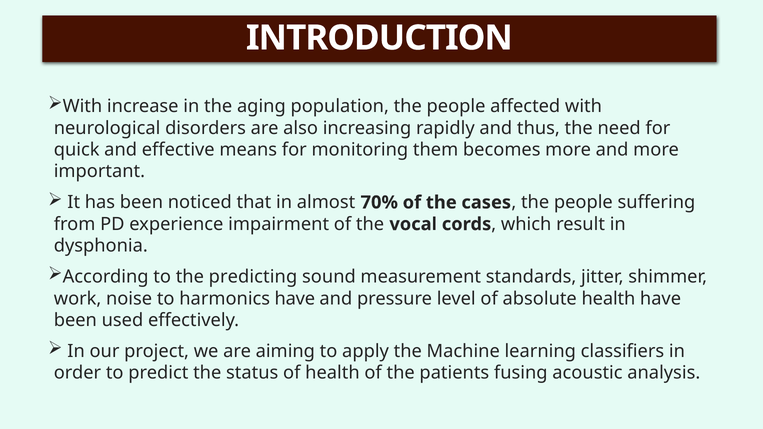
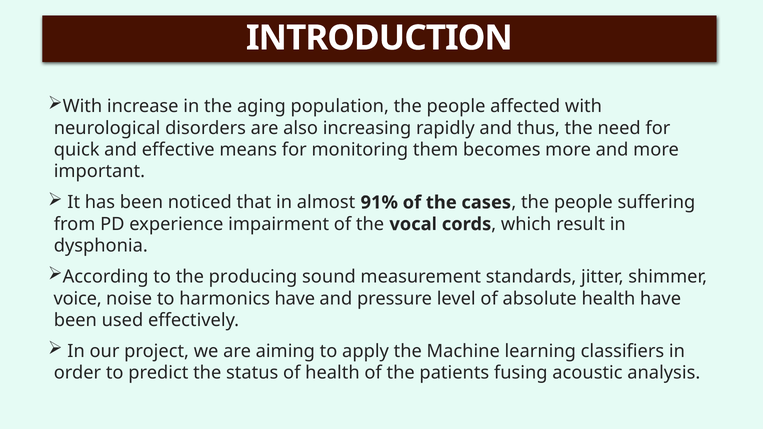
70%: 70% -> 91% (379, 203)
predicting: predicting -> producing (253, 277)
work: work -> voice (78, 299)
